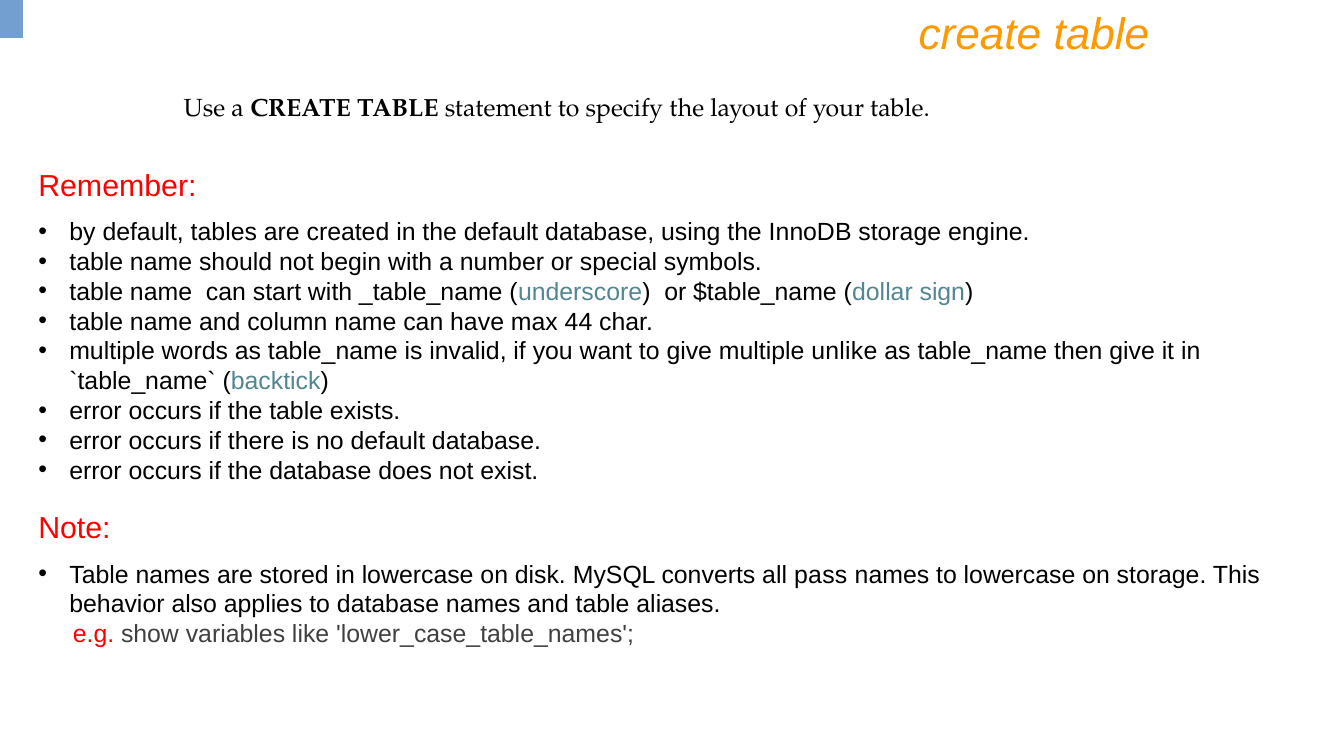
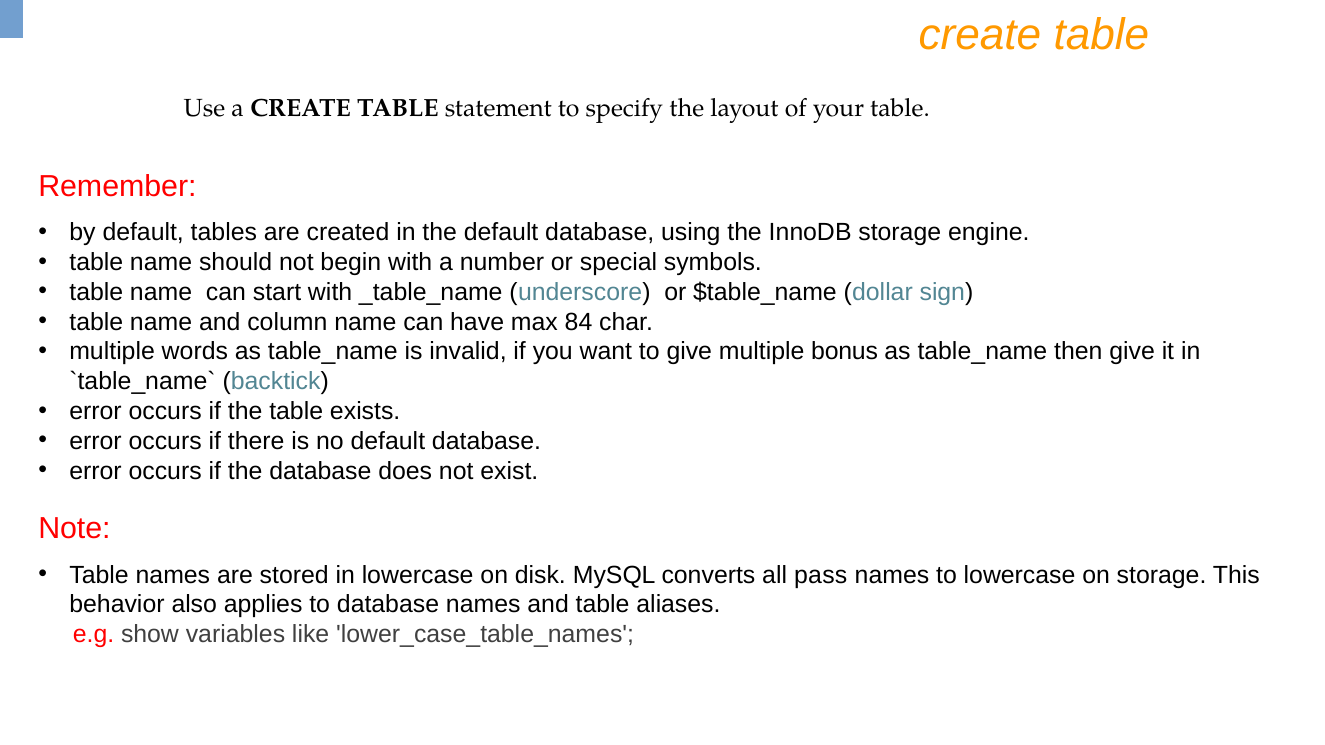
44: 44 -> 84 (579, 322)
unlike: unlike -> bonus (845, 352)
